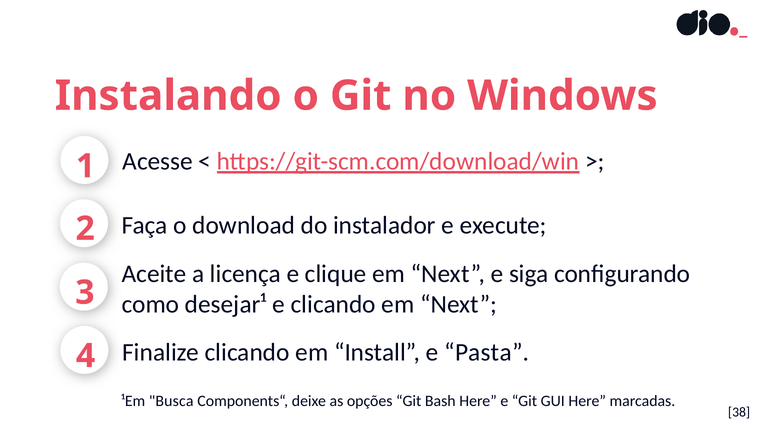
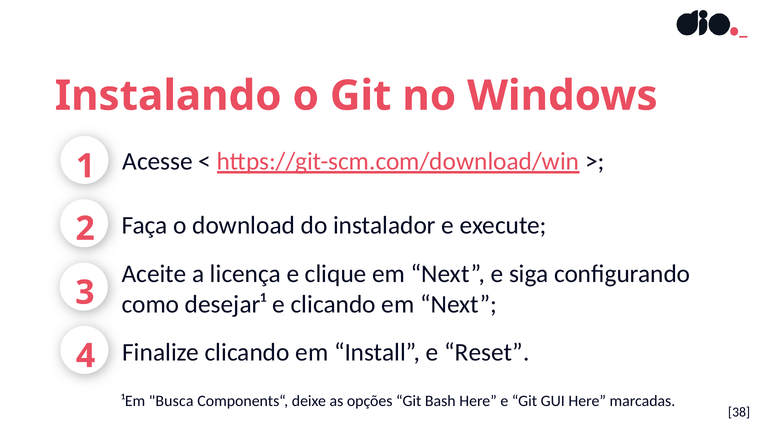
Pasta: Pasta -> Reset (487, 353)
